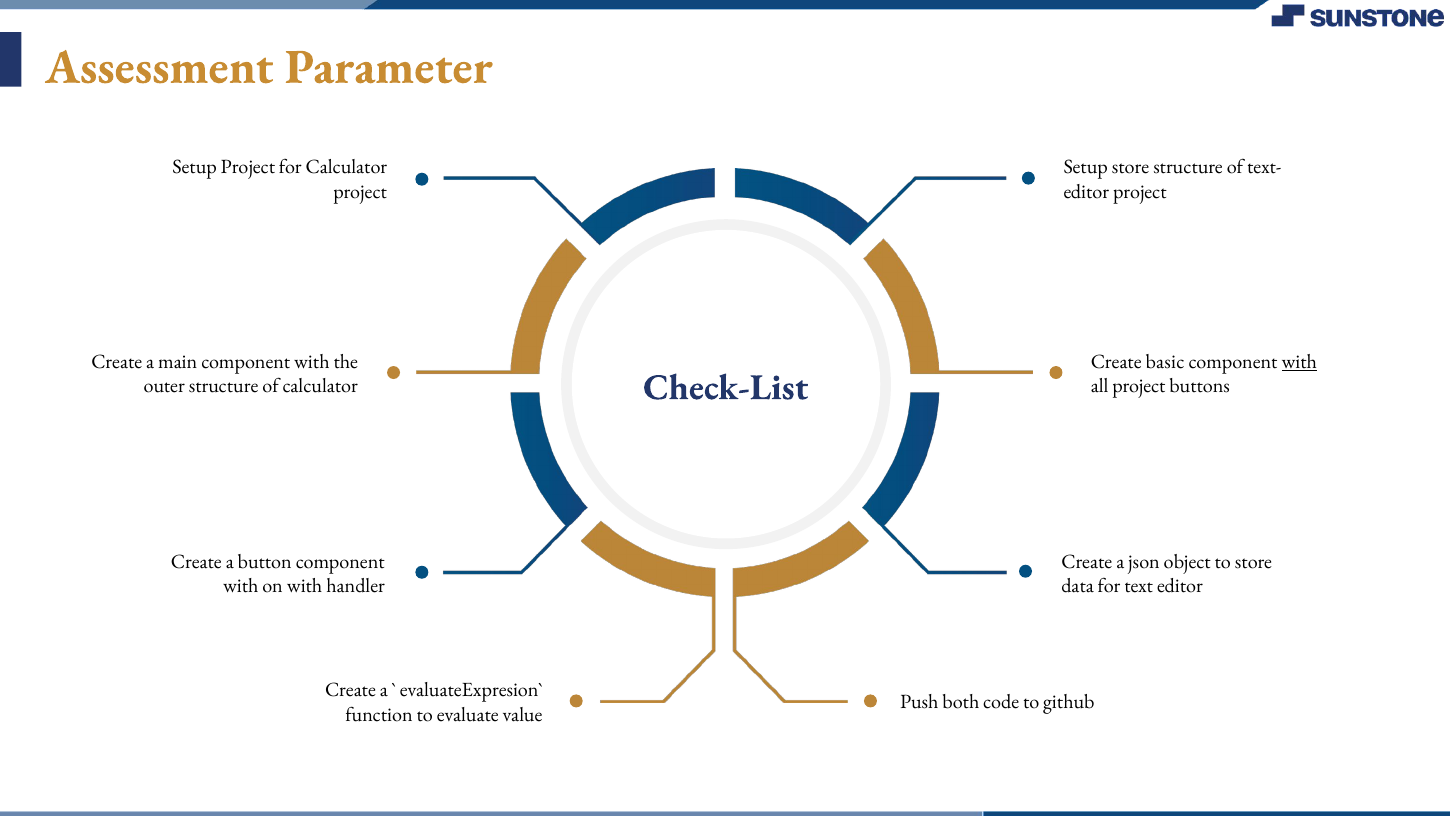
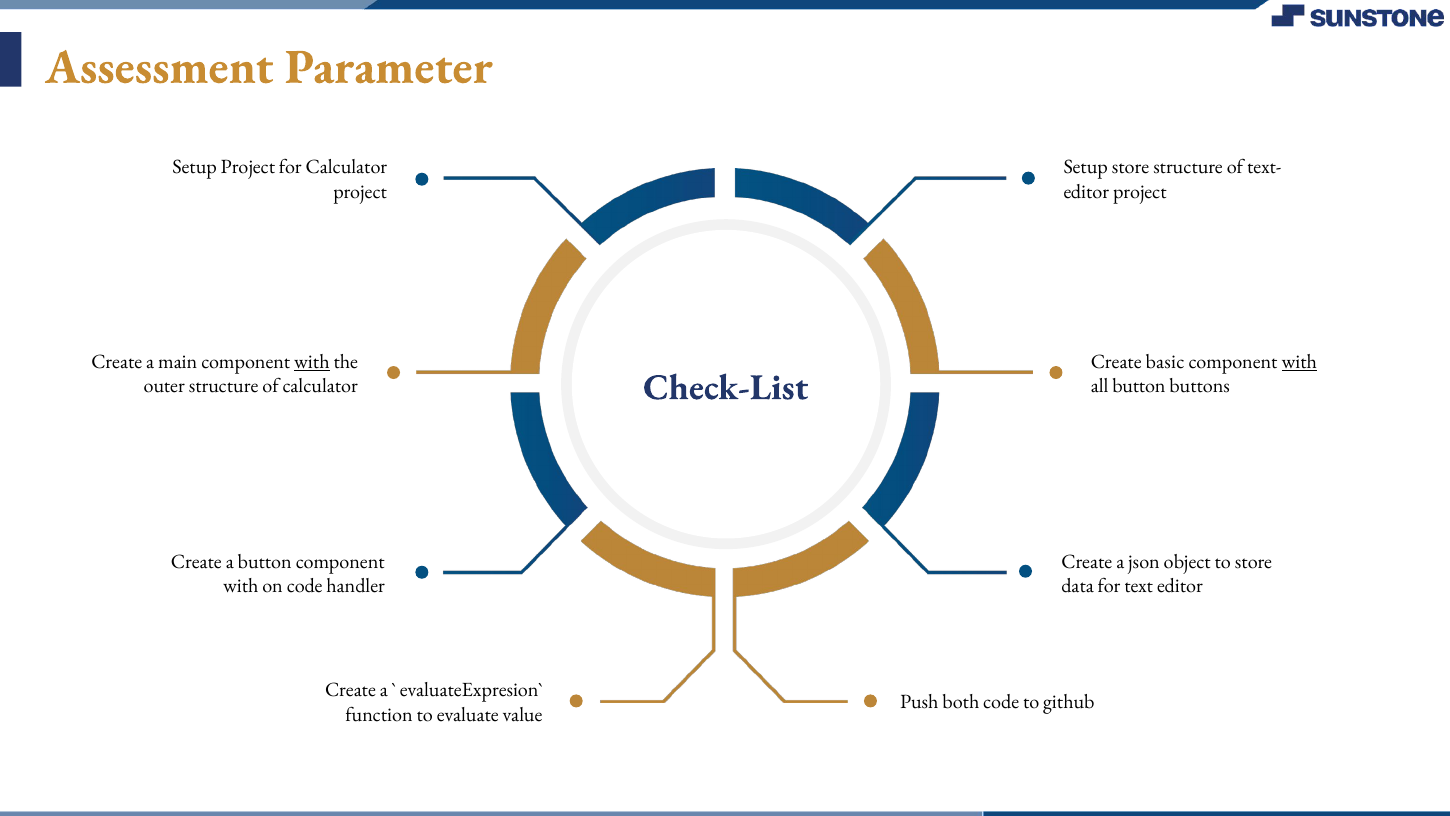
with underline: none -> present (312, 362)
all project: project -> button (1139, 386)
on with: with -> code (305, 586)
